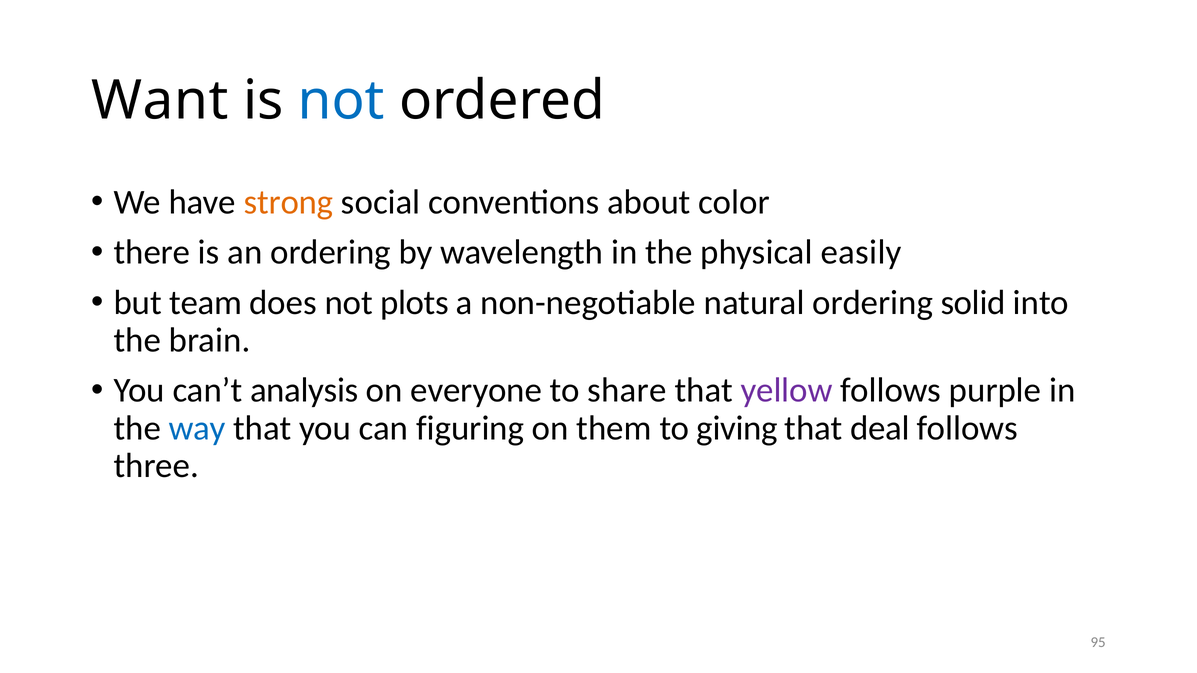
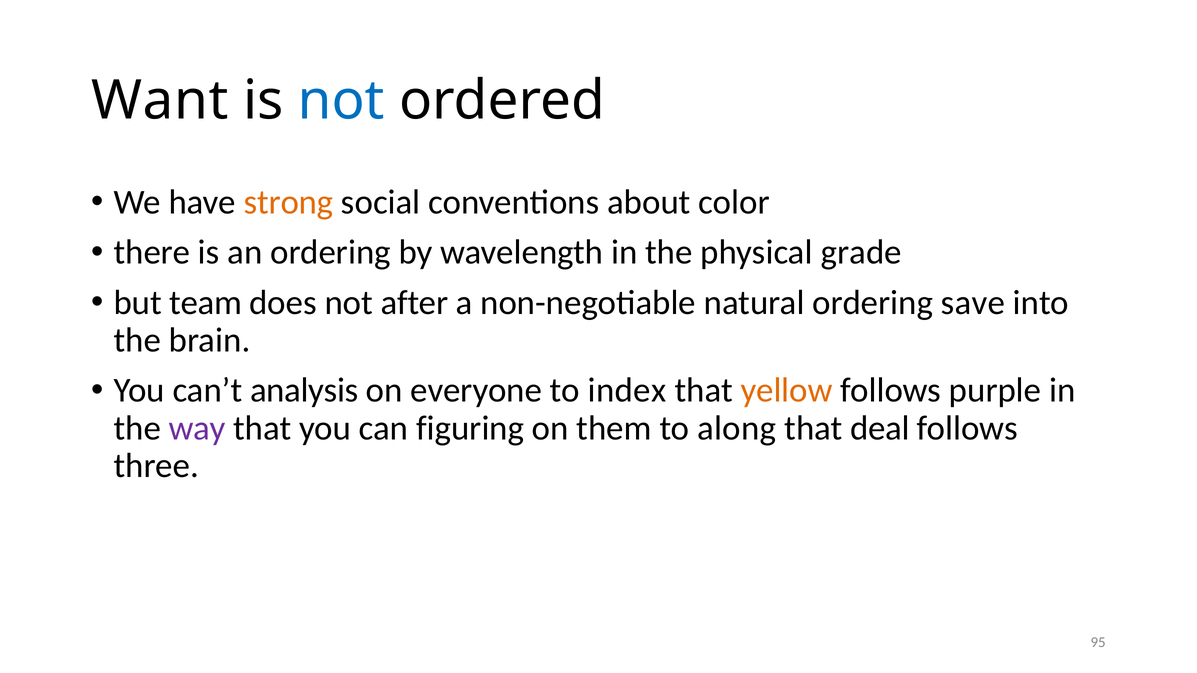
easily: easily -> grade (861, 253)
plots: plots -> after (414, 303)
solid: solid -> save (973, 303)
share: share -> index (627, 391)
yellow colour: purple -> orange (787, 391)
way colour: blue -> purple (197, 428)
giving: giving -> along (737, 428)
